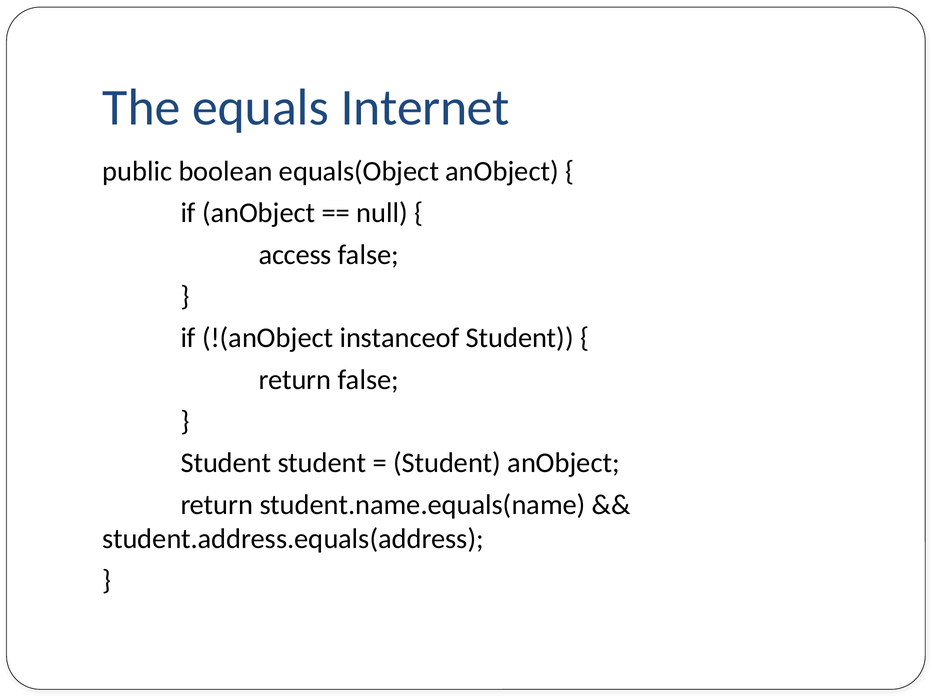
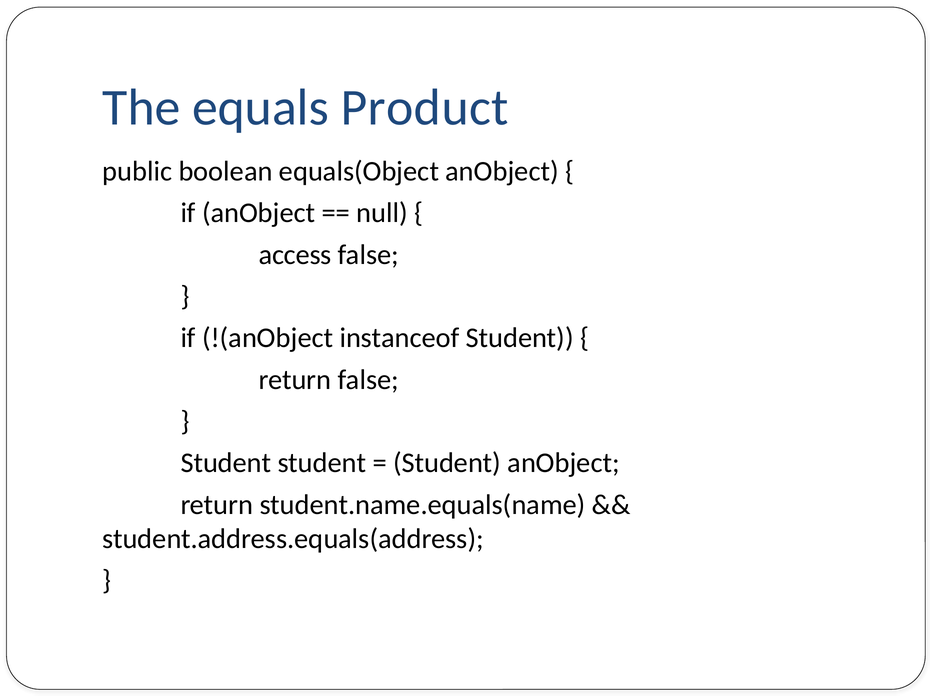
Internet: Internet -> Product (425, 108)
